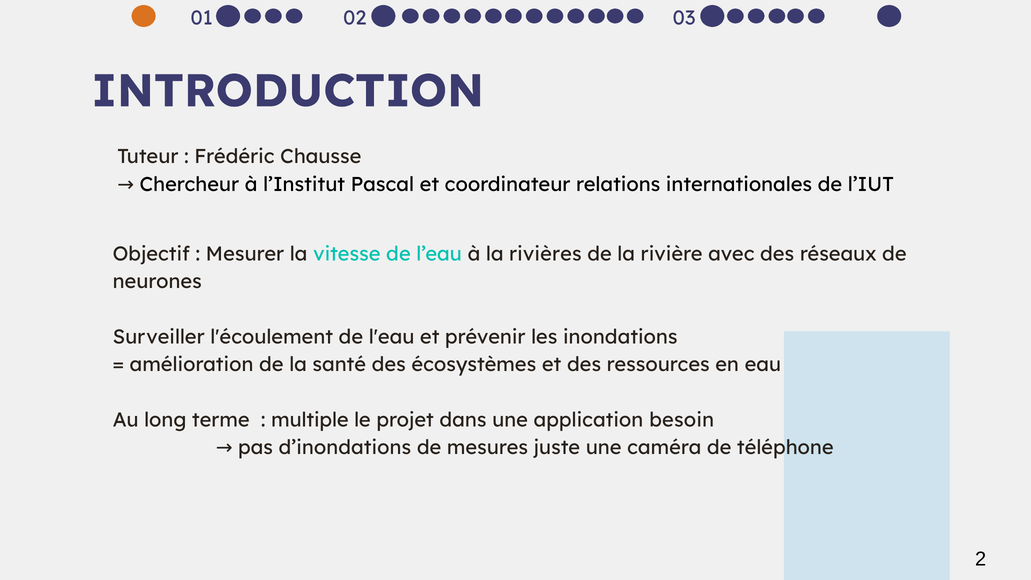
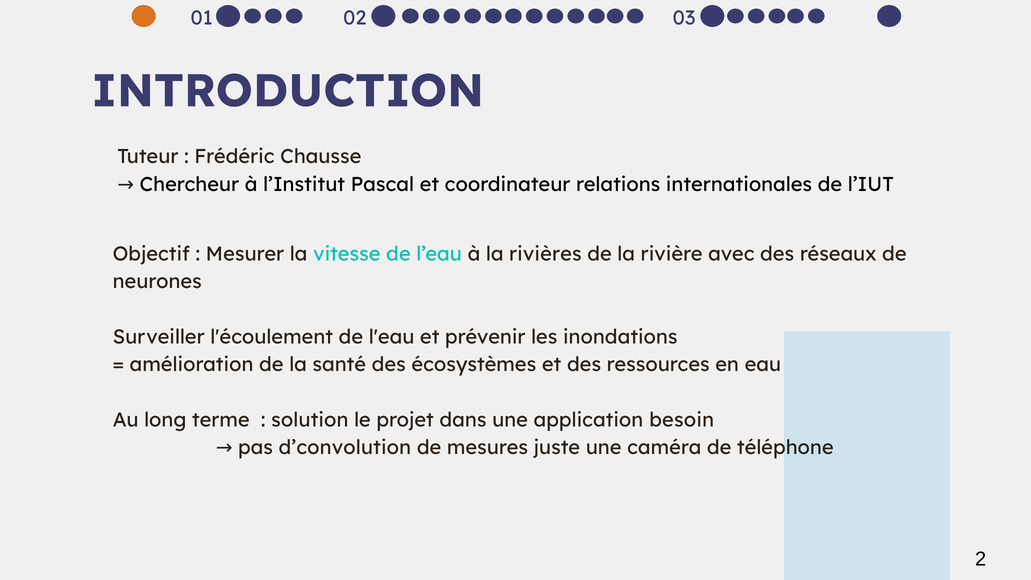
multiple: multiple -> solution (310, 420)
d’inondations: d’inondations -> d’convolution (345, 448)
